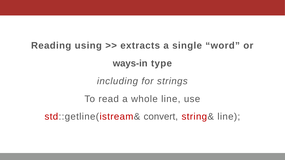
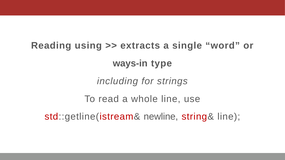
convert: convert -> newline (161, 117)
